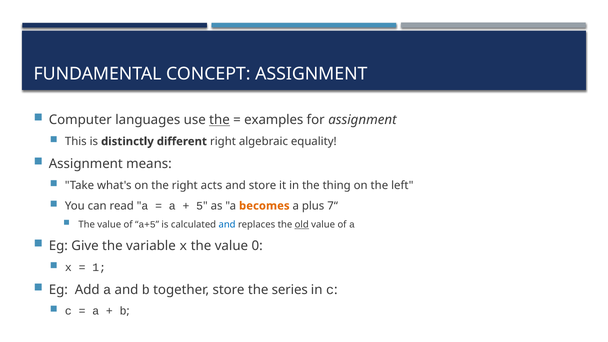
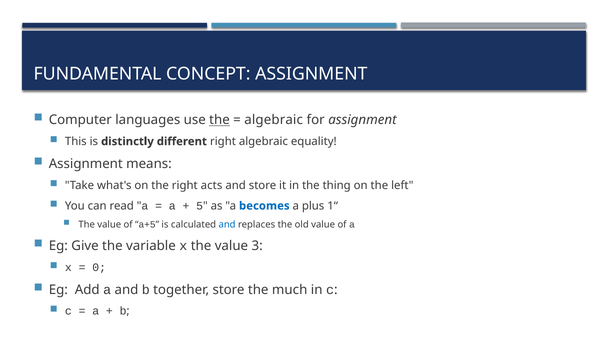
examples: examples -> algebraic (274, 120)
becomes colour: orange -> blue (264, 206)
7“: 7“ -> 1“ (333, 206)
old underline: present -> none (302, 225)
0: 0 -> 3 (257, 246)
1: 1 -> 0 (99, 267)
series: series -> much (290, 290)
